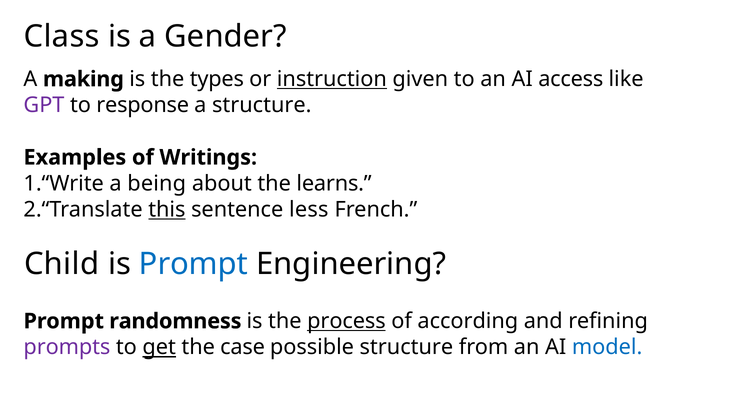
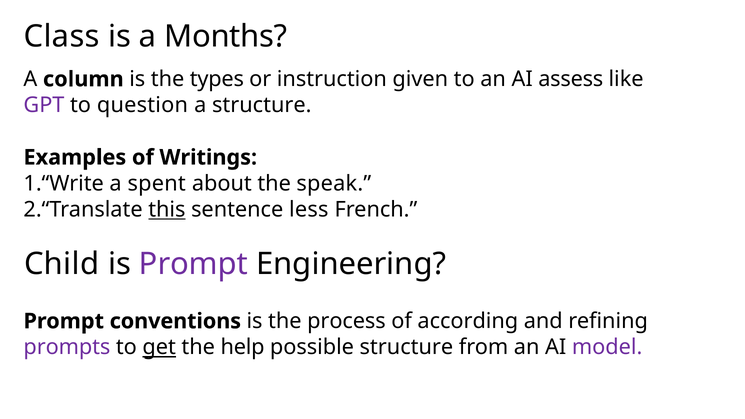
Gender: Gender -> Months (226, 36)
making: making -> column (83, 79)
instruction underline: present -> none (332, 79)
access: access -> assess (571, 79)
response: response -> question (142, 105)
being: being -> spent (157, 184)
learns: learns -> speak (334, 184)
Prompt colour: blue -> purple (193, 264)
randomness: randomness -> conventions (175, 321)
process underline: present -> none (346, 321)
case: case -> help (243, 347)
model colour: blue -> purple (607, 347)
